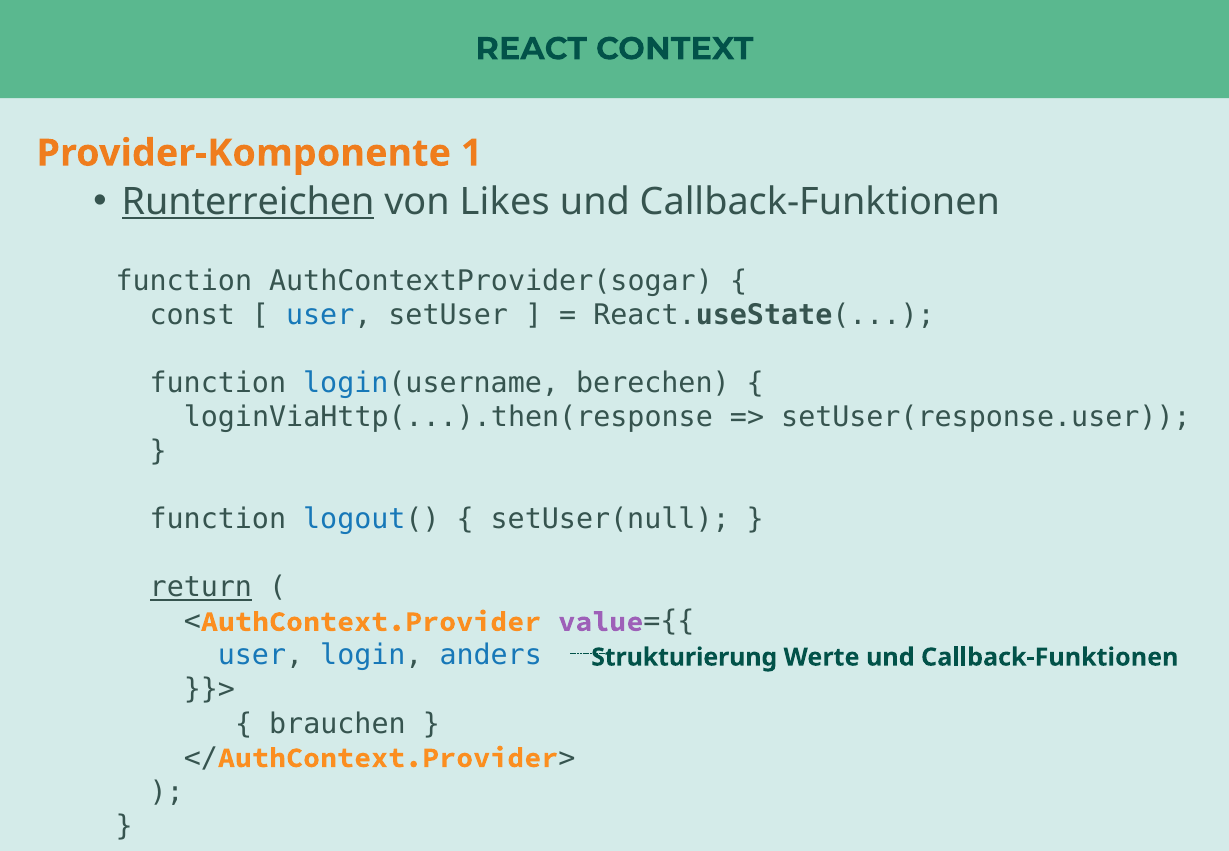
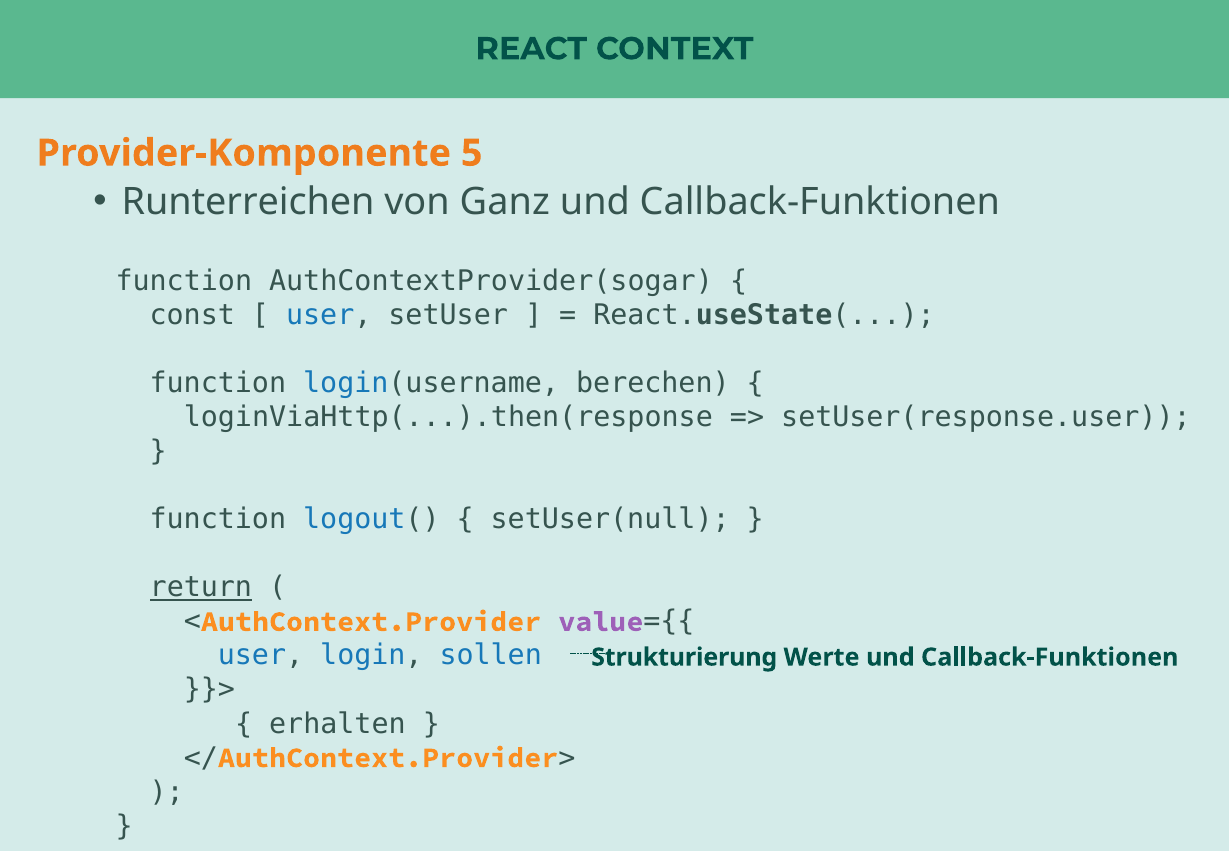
1: 1 -> 5 (472, 153)
Runterreichen underline: present -> none (248, 202)
Likes: Likes -> Ganz (505, 202)
anders: anders -> sollen (491, 655)
brauchen: brauchen -> erhalten (337, 724)
